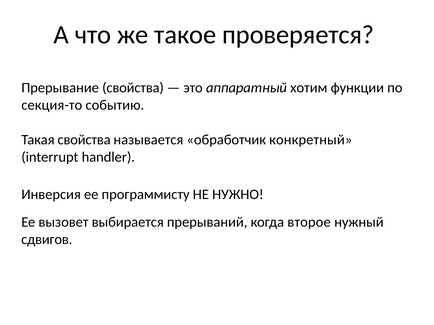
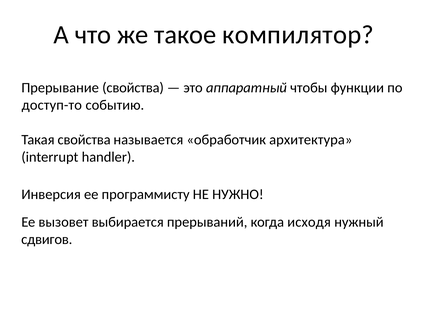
проверяется: проверяется -> компилятор (298, 35)
хотим: хотим -> чтобы (309, 88)
секция-то: секция-то -> доступ-то (52, 105)
конкретный: конкретный -> архитектура (311, 140)
второе: второе -> исходя (309, 222)
